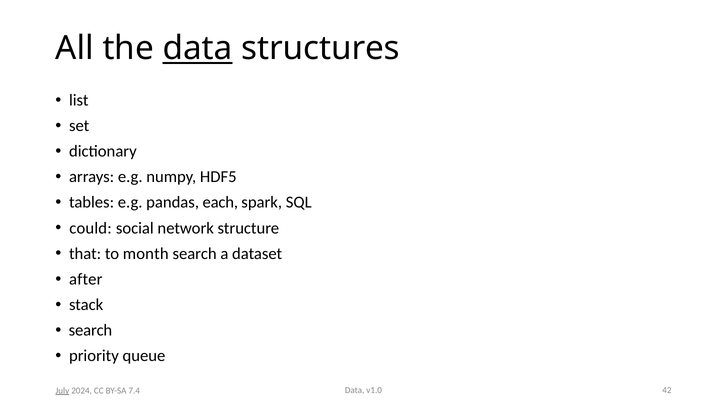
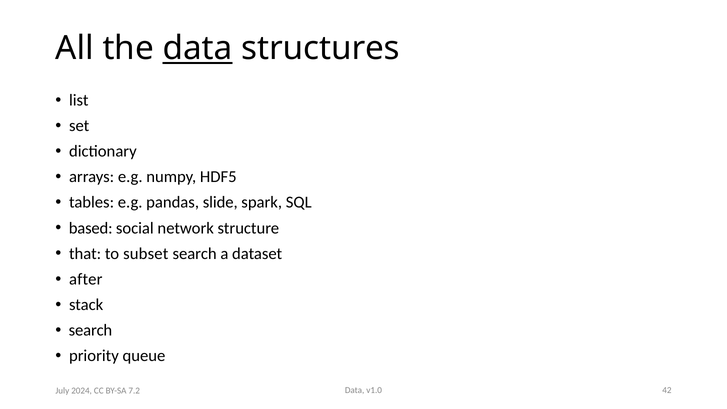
each: each -> slide (220, 202)
could: could -> based (91, 228)
month: month -> subset (146, 254)
July underline: present -> none (62, 391)
7.4: 7.4 -> 7.2 (134, 391)
